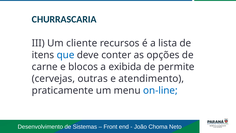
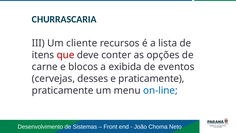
que colour: blue -> red (66, 55)
permite: permite -> eventos (176, 67)
outras: outras -> desses (93, 79)
e atendimento: atendimento -> praticamente (151, 79)
